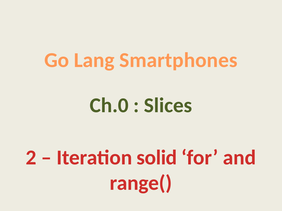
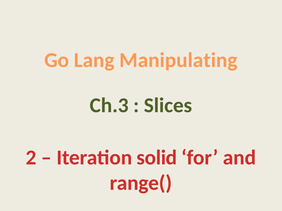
Smartphones: Smartphones -> Manipulating (178, 60)
Ch.0: Ch.0 -> Ch.3 (109, 106)
